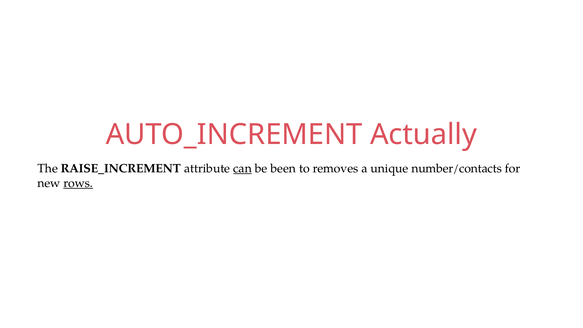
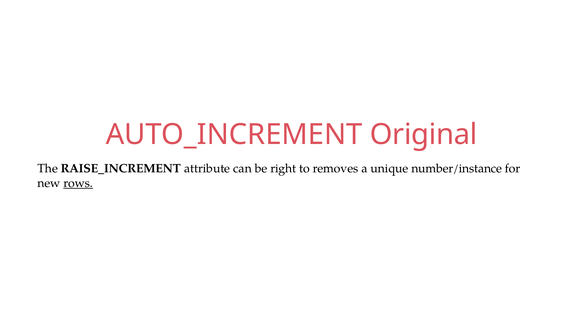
Actually: Actually -> Original (424, 135)
can underline: present -> none (242, 168)
been: been -> right (283, 168)
number/contacts: number/contacts -> number/instance (457, 168)
